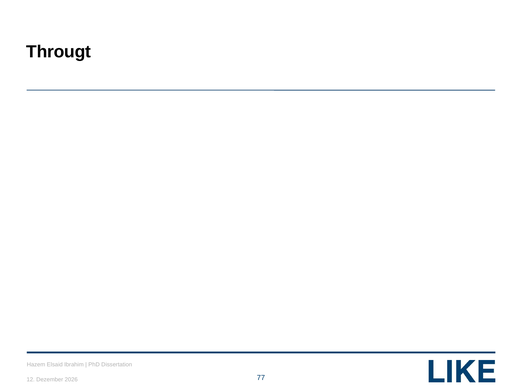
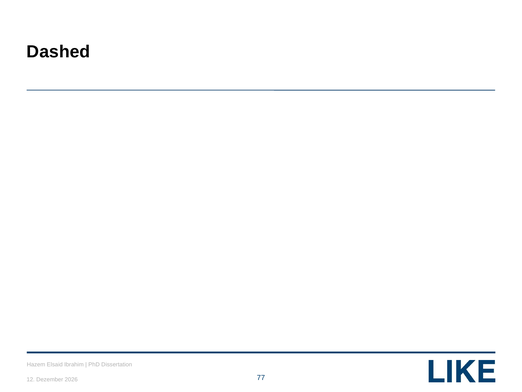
Througt: Througt -> Dashed (58, 52)
